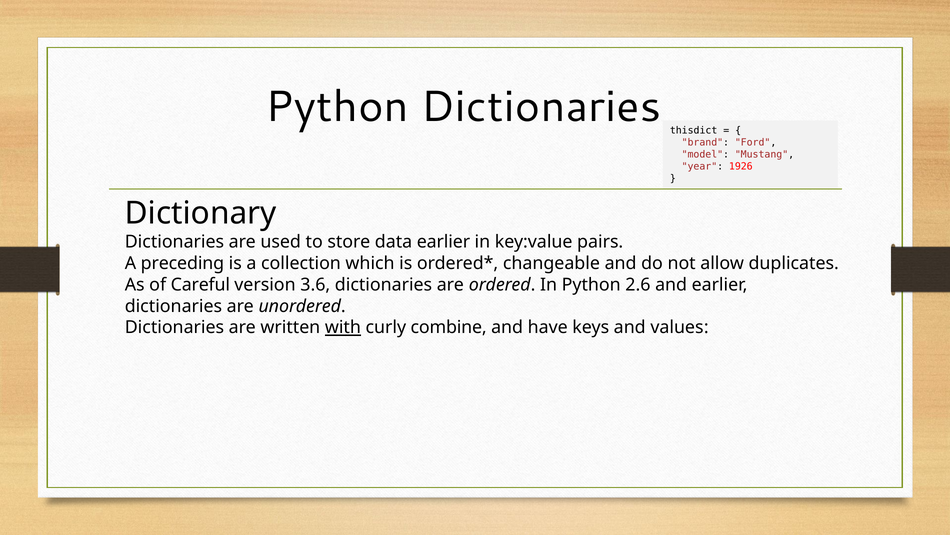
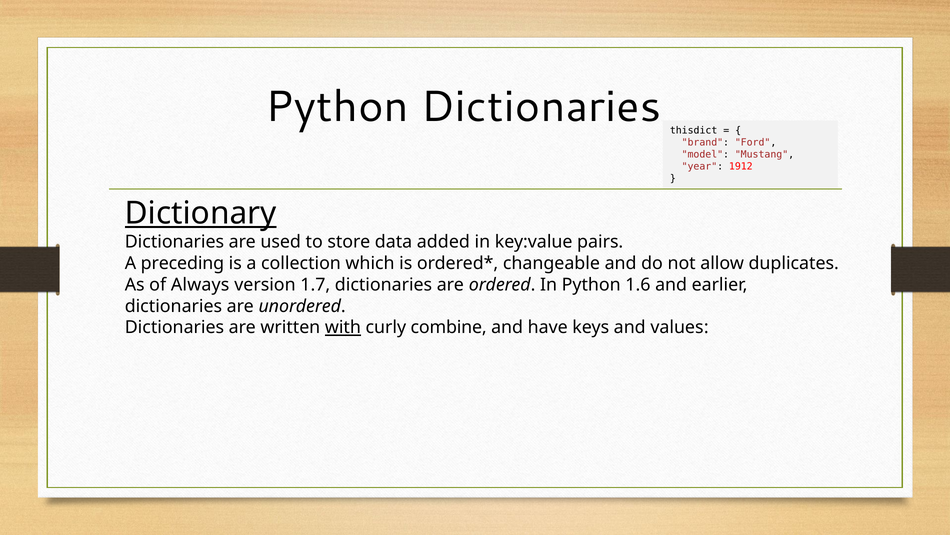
1926: 1926 -> 1912 (741, 166)
Dictionary underline: none -> present (201, 213)
data earlier: earlier -> added (443, 242)
Careful: Careful -> Always (200, 284)
3.6: 3.6 -> 1.7 (315, 284)
2.6: 2.6 -> 1.6 (638, 284)
